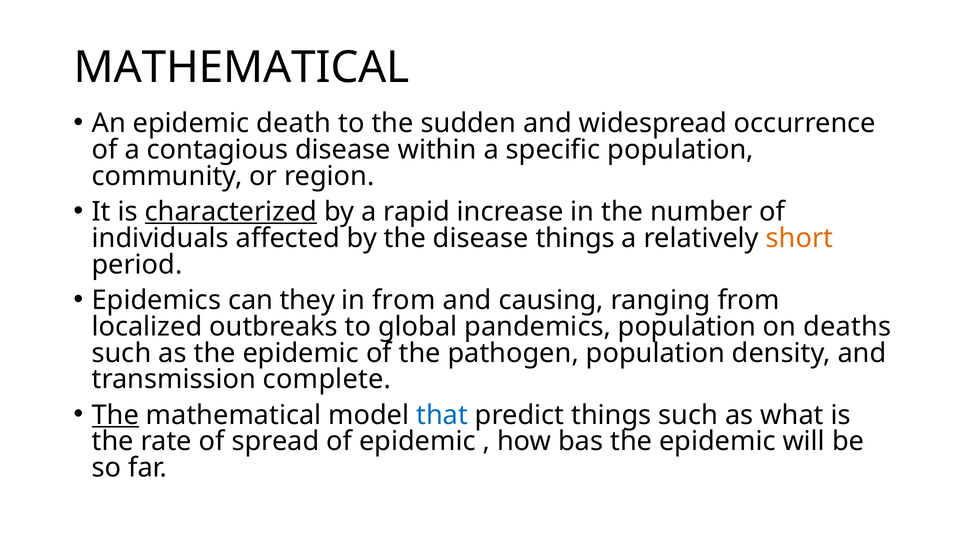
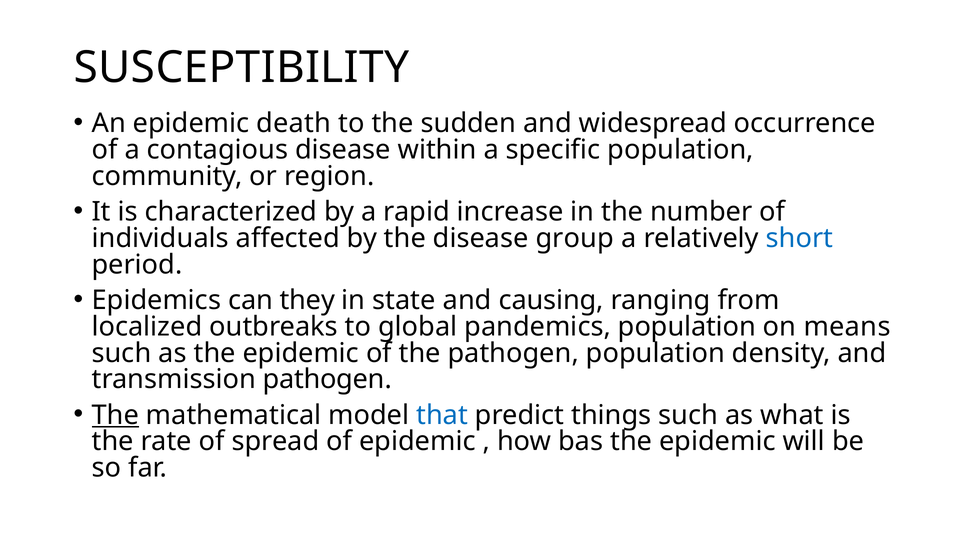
MATHEMATICAL: MATHEMATICAL -> SUSCEPTIBILITY (241, 68)
characterized underline: present -> none (231, 211)
disease things: things -> group (575, 238)
short colour: orange -> blue (799, 238)
in from: from -> state (404, 300)
deaths: deaths -> means (847, 326)
transmission complete: complete -> pathogen (327, 379)
